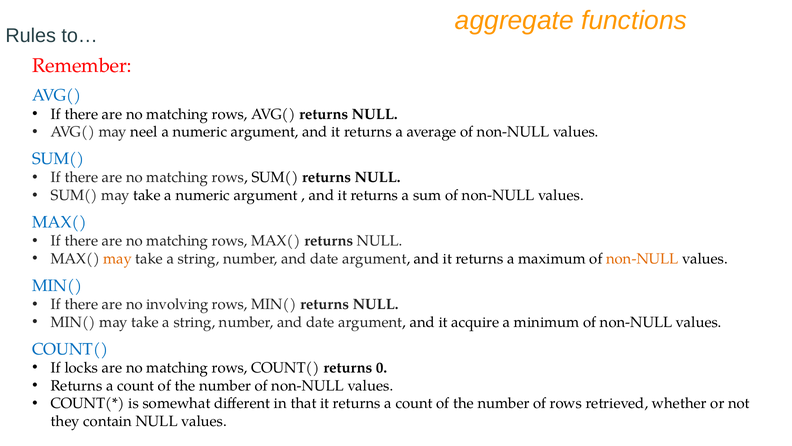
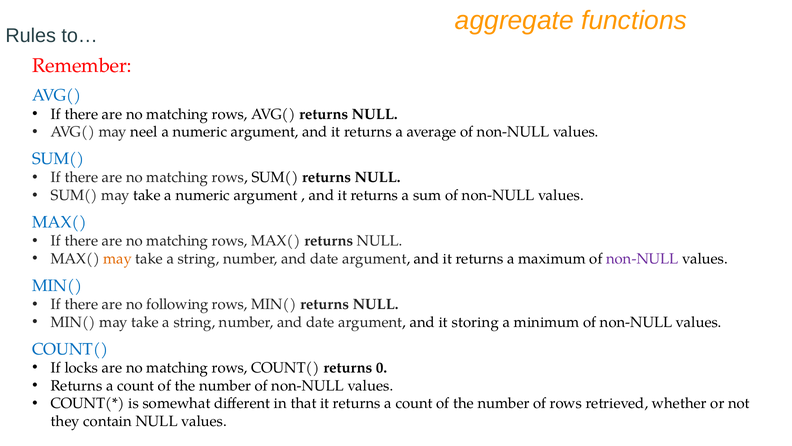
non-NULL colour: orange -> purple (642, 259)
involving: involving -> following (177, 304)
acquire: acquire -> storing (475, 322)
